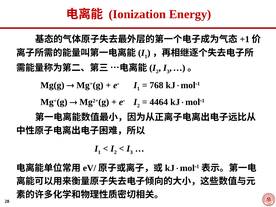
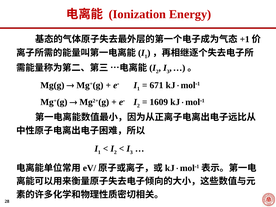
768: 768 -> 671 (156, 85)
4464: 4464 -> 1609 (159, 102)
